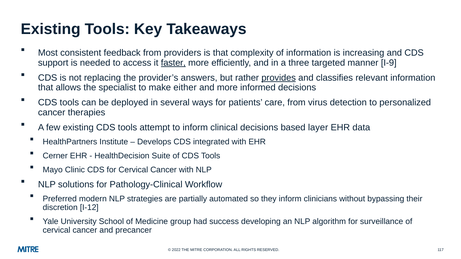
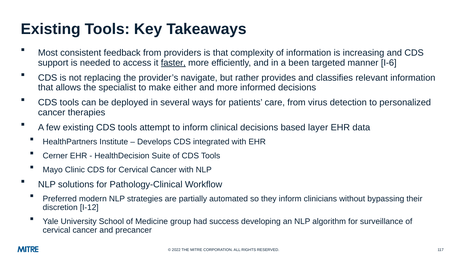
three: three -> been (299, 63)
I-9: I-9 -> I-6 (389, 63)
answers: answers -> navigate (199, 78)
provides underline: present -> none (279, 78)
